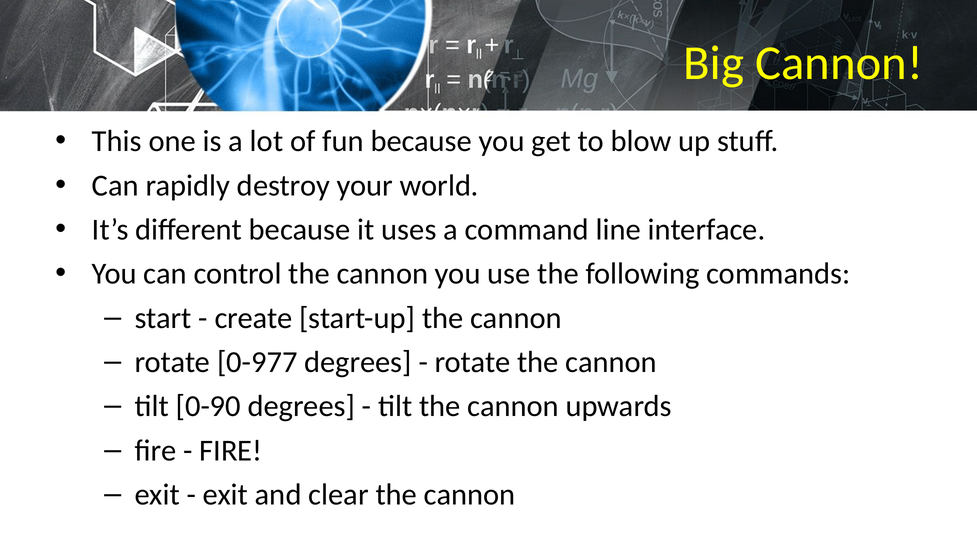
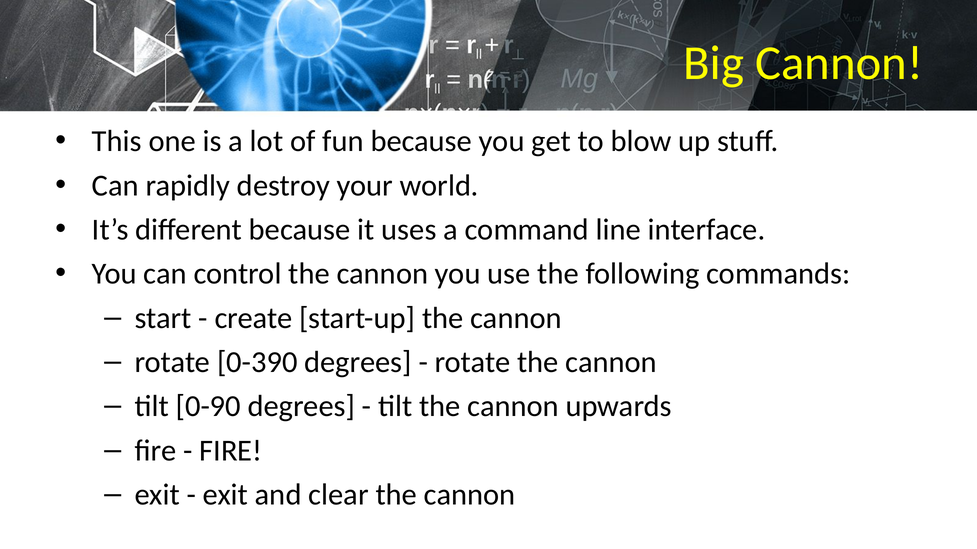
0-977: 0-977 -> 0-390 (257, 363)
